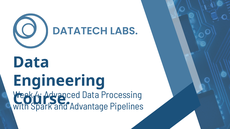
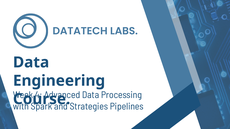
Advantage: Advantage -> Strategies (89, 107)
